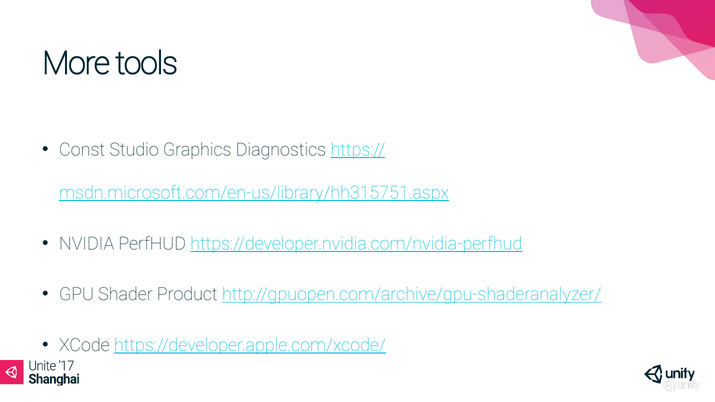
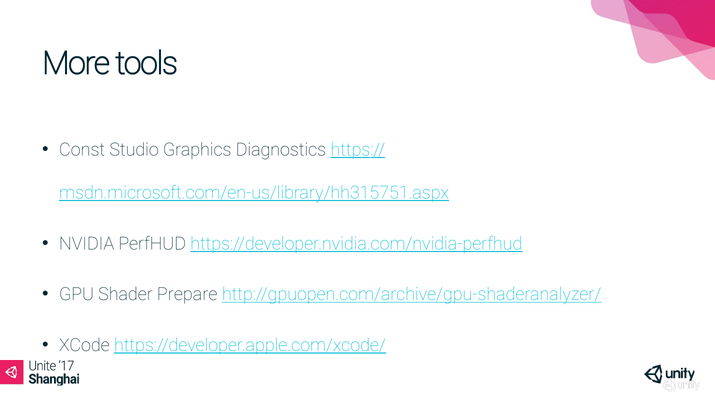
Product: Product -> Prepare (187, 295)
